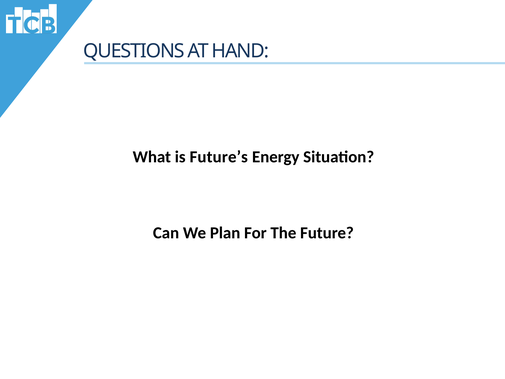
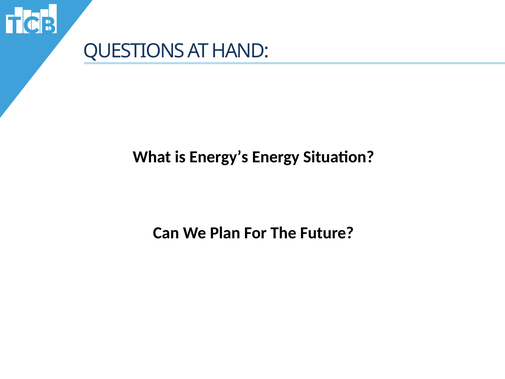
Future’s: Future’s -> Energy’s (219, 157)
